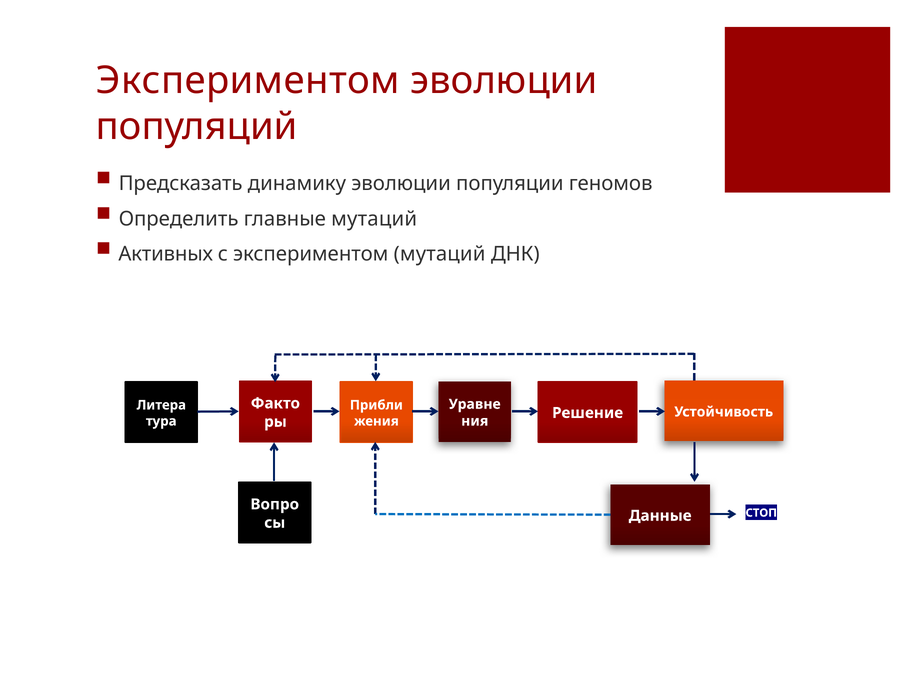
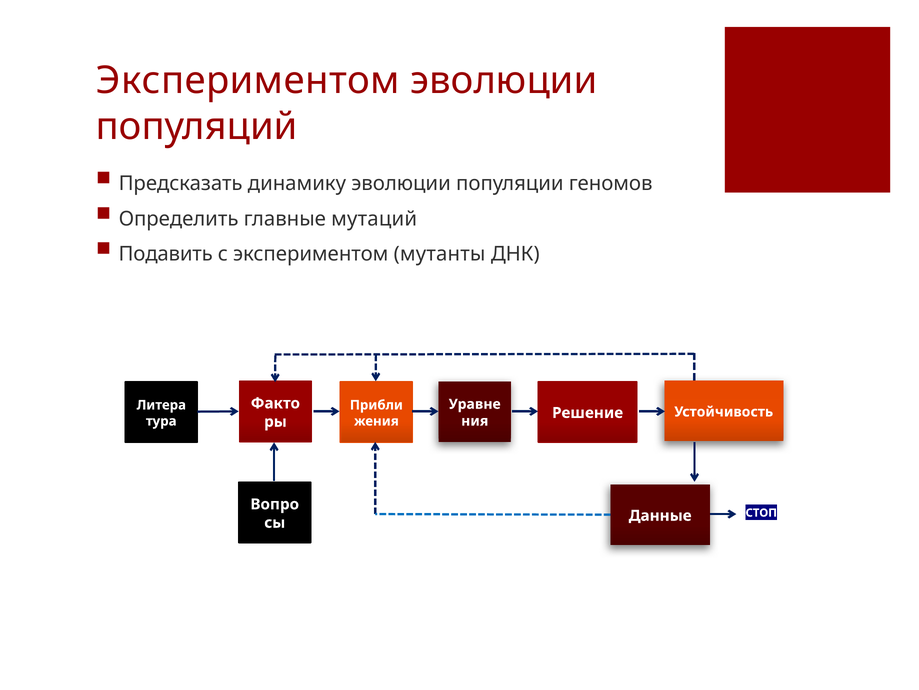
Активных: Активных -> Подавить (166, 254)
экспериментом мутаций: мутаций -> мутанты (440, 254)
